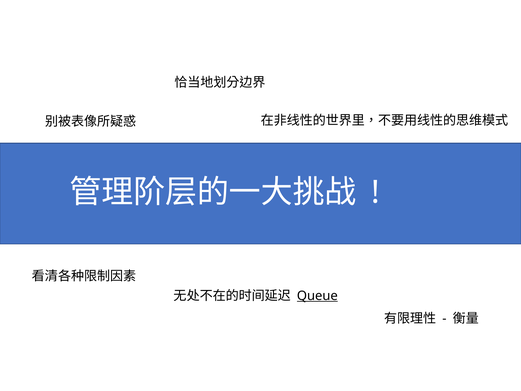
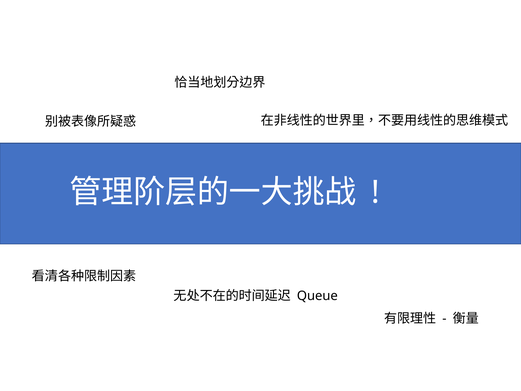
Queue underline: present -> none (317, 296)
